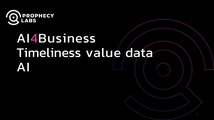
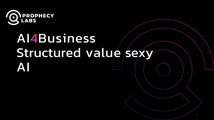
Timeliness: Timeliness -> Structured (49, 53)
data: data -> sexy (139, 53)
